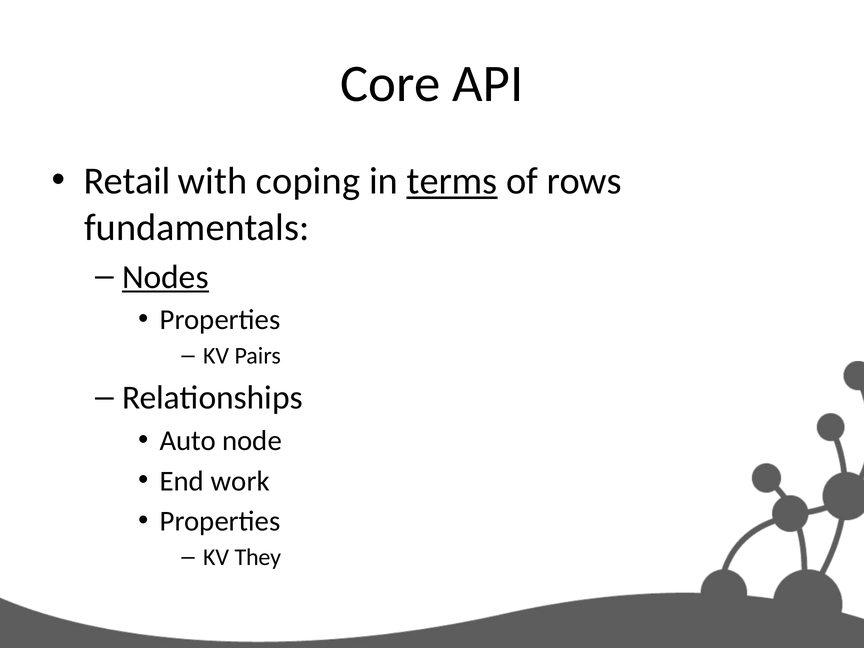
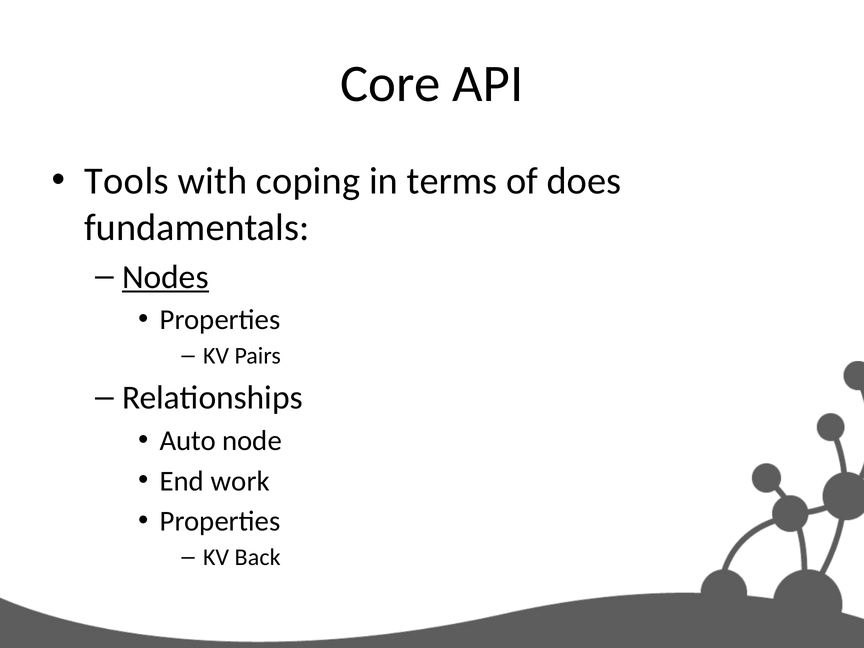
Retail: Retail -> Tools (127, 181)
terms underline: present -> none (452, 181)
rows: rows -> does (584, 181)
They: They -> Back (258, 558)
